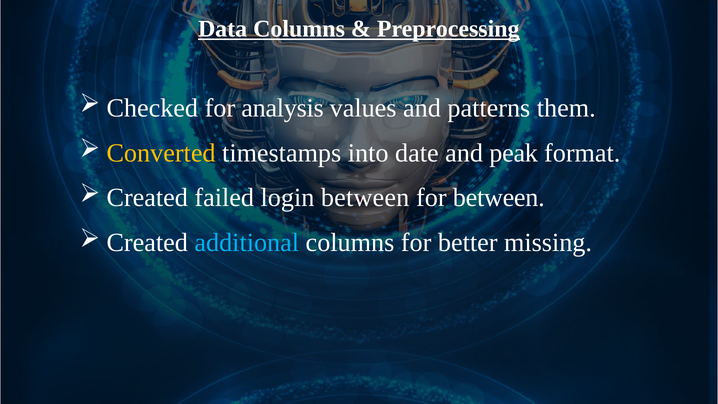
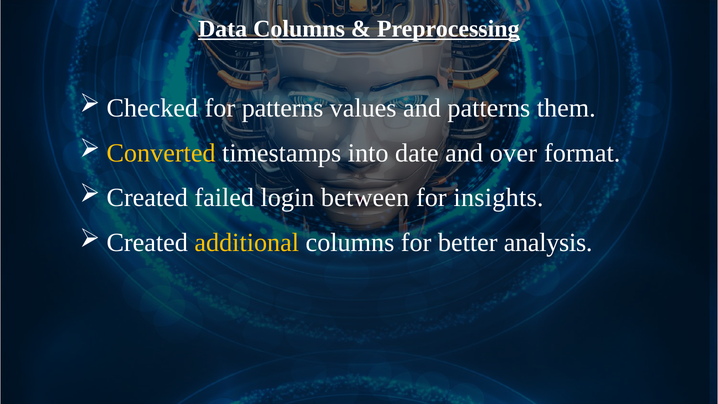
for analysis: analysis -> patterns (283, 108)
peak: peak -> over (513, 153)
for between: between -> insights (499, 198)
additional colour: light blue -> yellow (247, 243)
missing: missing -> analysis (548, 243)
